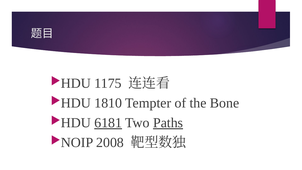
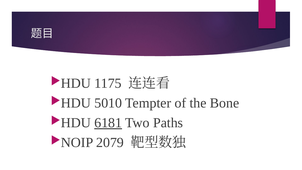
1810: 1810 -> 5010 (108, 103)
Paths underline: present -> none (168, 123)
2008: 2008 -> 2079 (110, 142)
